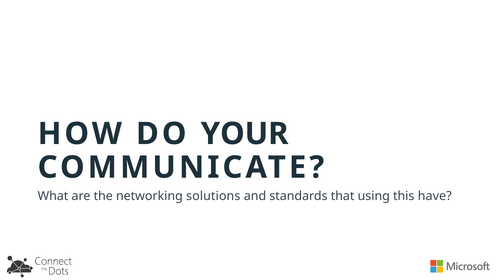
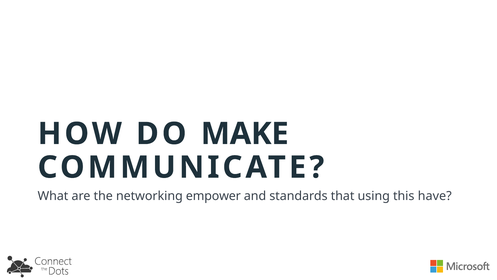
YOUR: YOUR -> MAKE (245, 134)
solutions: solutions -> empower (213, 196)
